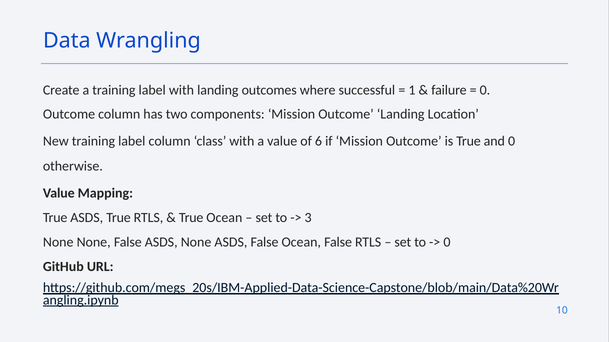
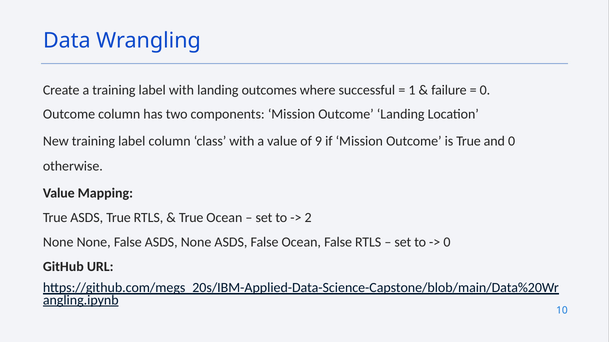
6: 6 -> 9 (319, 141)
3: 3 -> 2 (308, 218)
